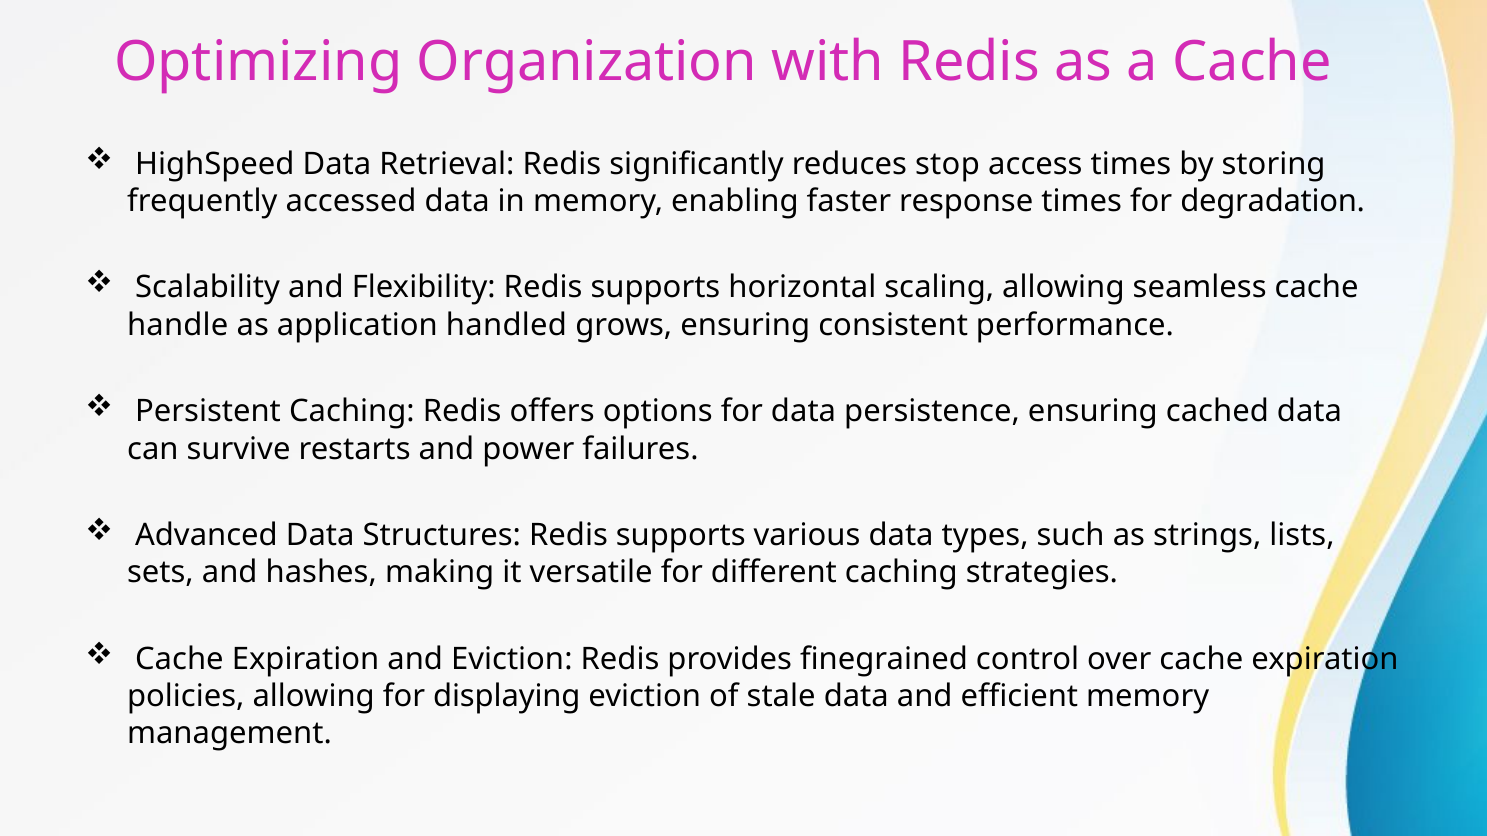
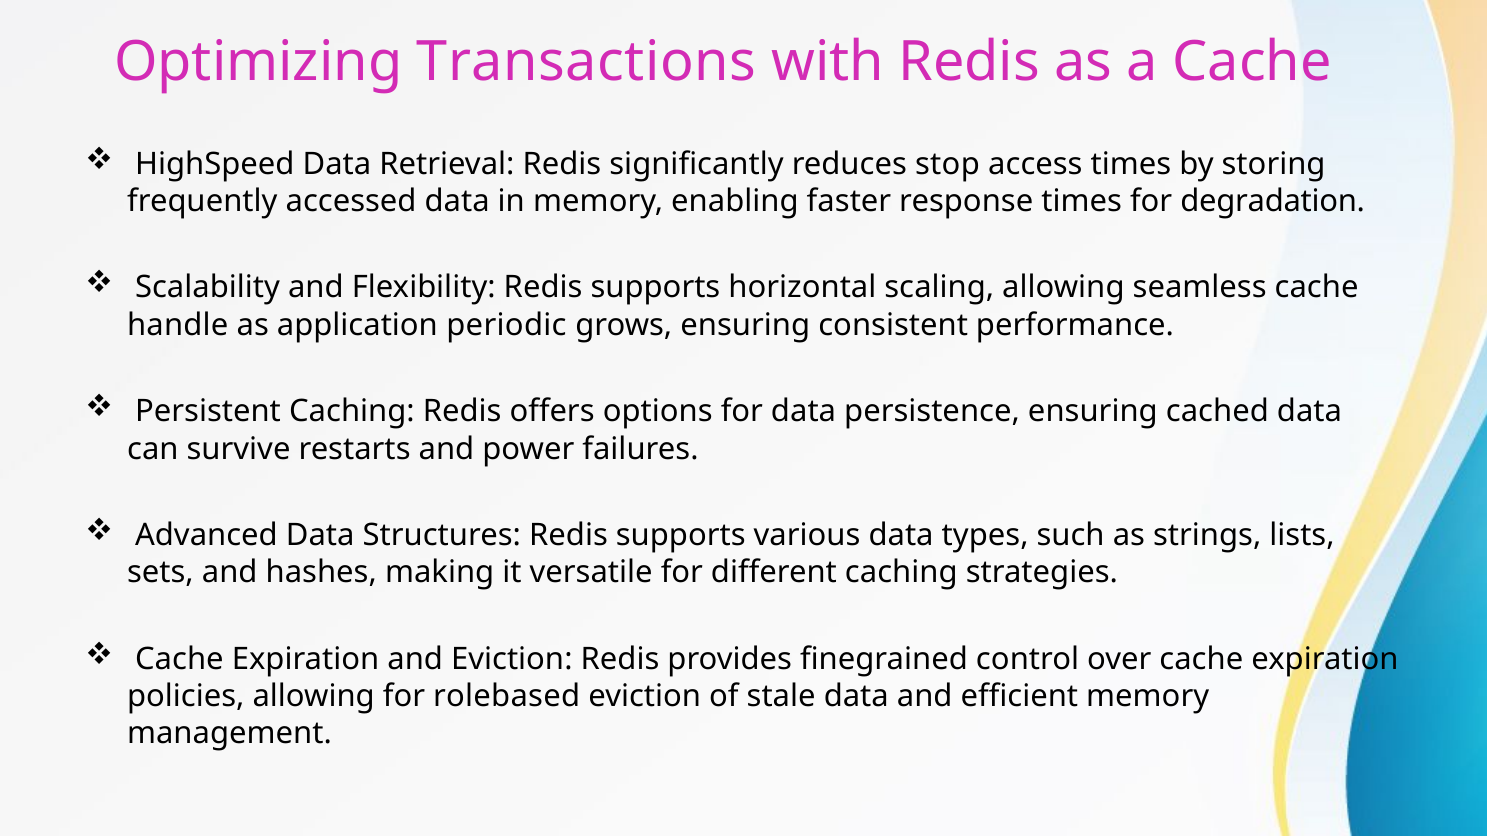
Organization: Organization -> Transactions (586, 63)
handled: handled -> periodic (506, 325)
displaying: displaying -> rolebased (507, 697)
